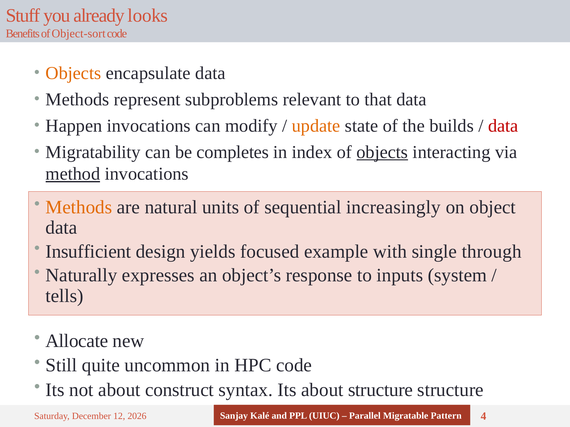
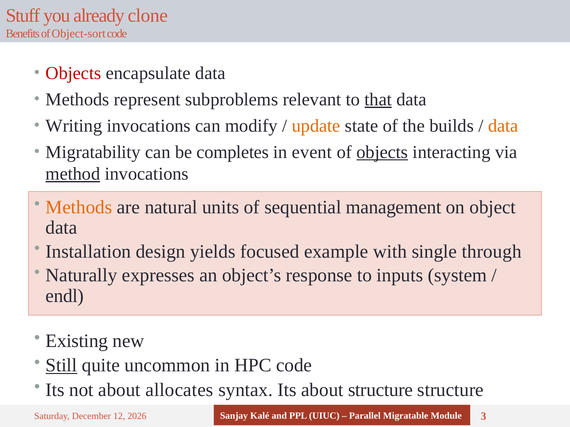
looks: looks -> clone (148, 16)
Objects colour: orange -> red (73, 73)
that underline: none -> present (378, 100)
Happen: Happen -> Writing (74, 126)
data colour: red -> orange (503, 126)
index: index -> event (312, 152)
increasingly: increasingly -> management (394, 207)
Insufficient: Insufficient -> Installation (88, 252)
tells: tells -> endl (65, 296)
Allocate: Allocate -> Existing (77, 341)
Still underline: none -> present (61, 366)
construct: construct -> allocates (179, 390)
Pattern: Pattern -> Module (446, 416)
4: 4 -> 3 (483, 417)
